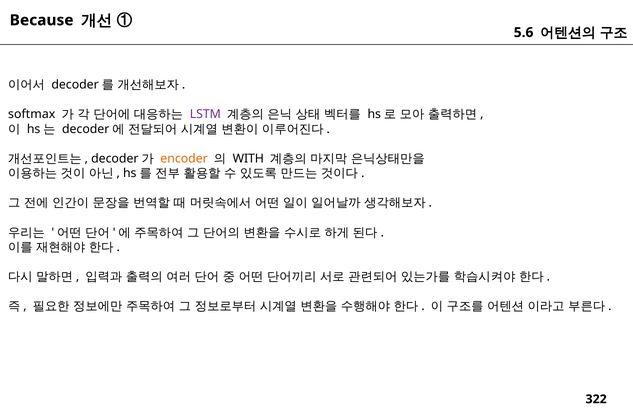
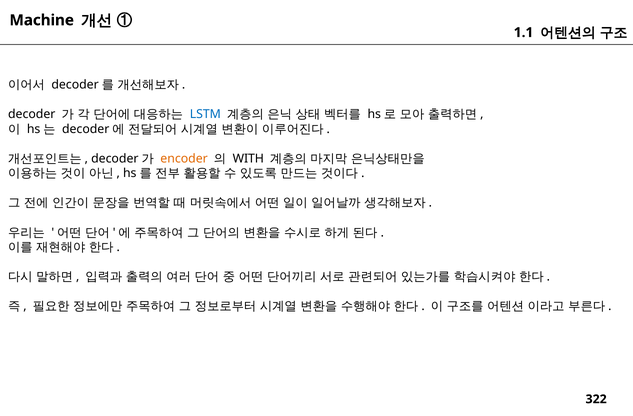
Because: Because -> Machine (42, 20)
5.6: 5.6 -> 1.1 (524, 32)
softmax: softmax -> decoder (32, 114)
LSTM colour: purple -> blue (205, 114)
